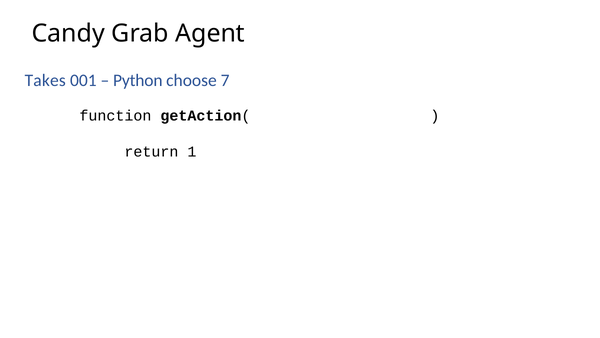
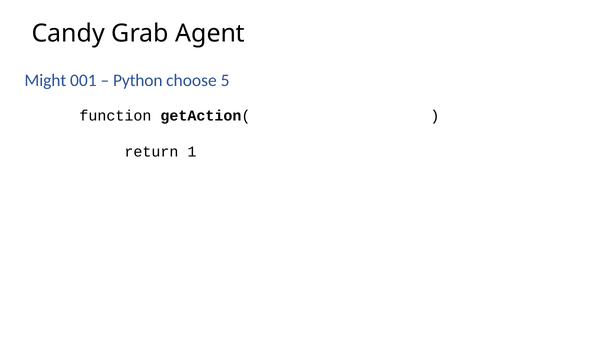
Takes: Takes -> Might (45, 80)
7: 7 -> 5 (225, 80)
